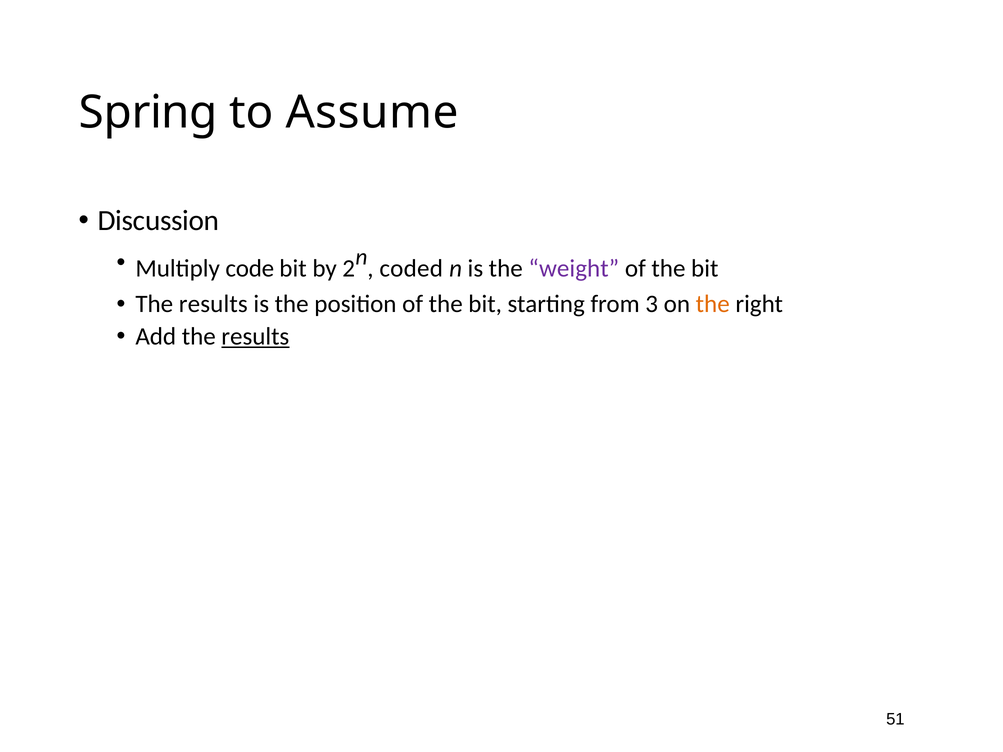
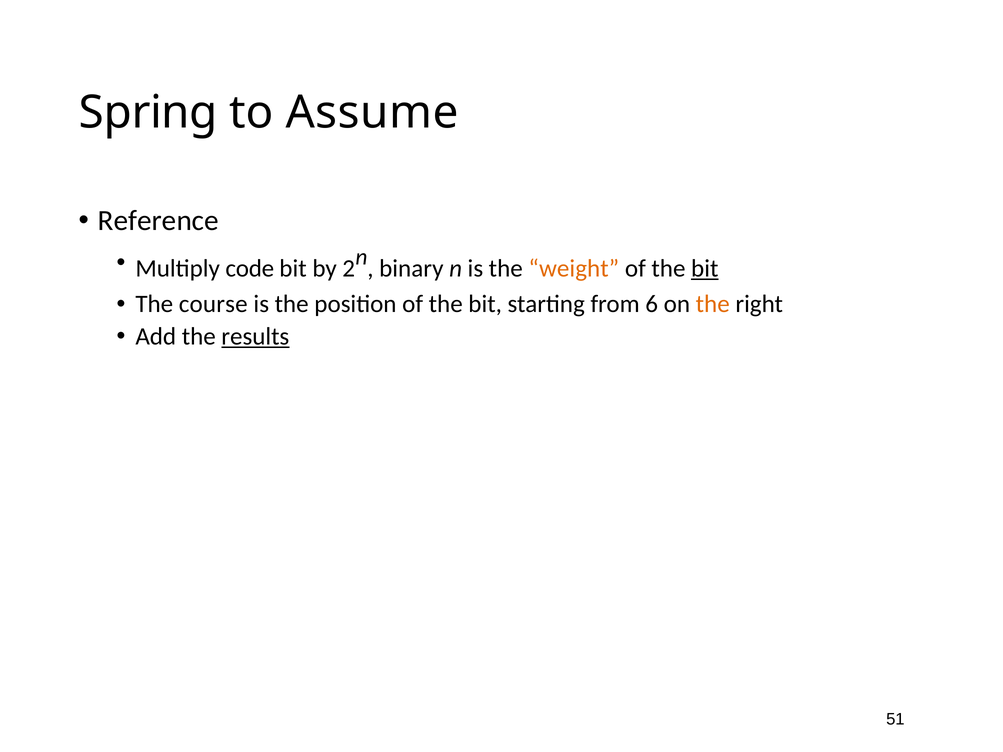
Discussion: Discussion -> Reference (158, 221)
coded: coded -> binary (411, 269)
weight colour: purple -> orange (574, 269)
bit underline: none -> present (705, 269)
results: results -> course (213, 304)
3: 3 -> 6 (652, 304)
